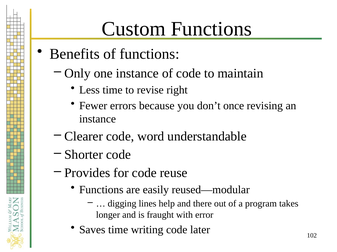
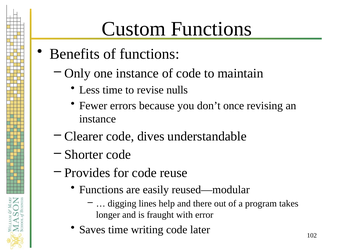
right: right -> nulls (177, 90)
word: word -> dives (151, 137)
